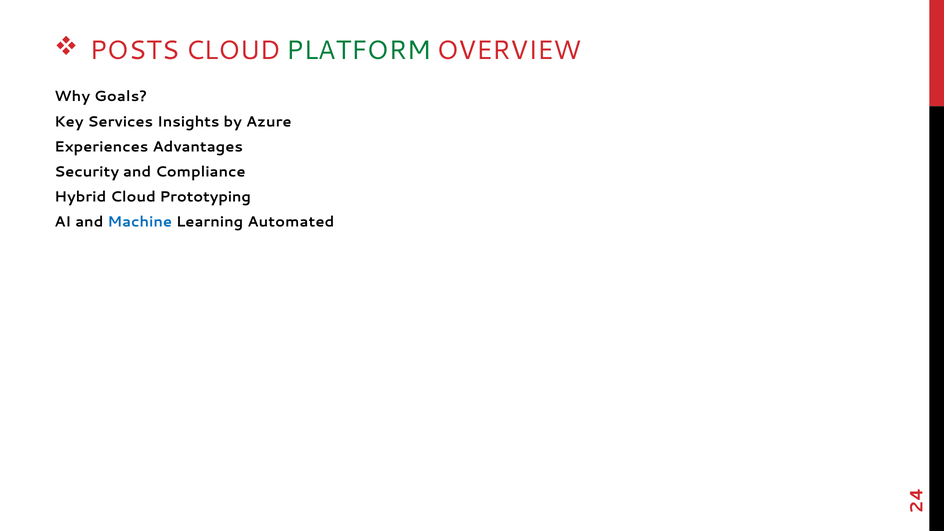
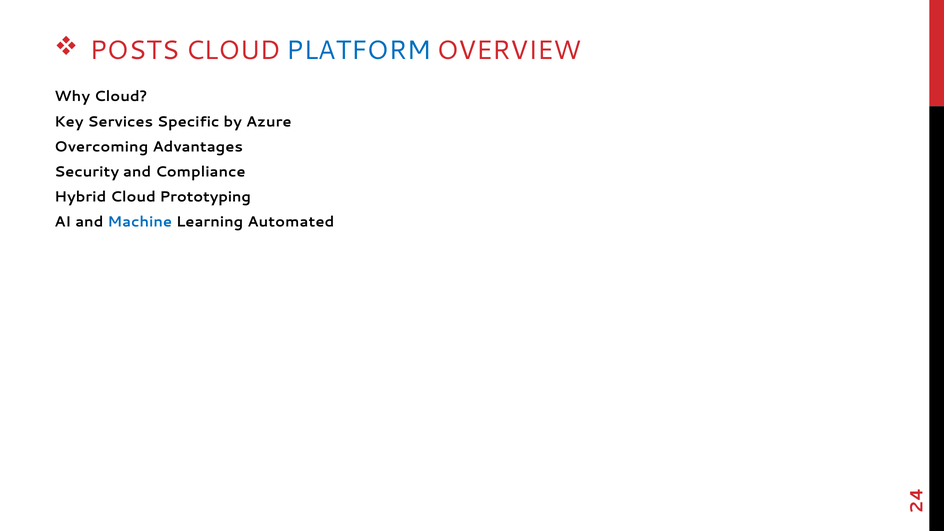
PLATFORM colour: green -> blue (359, 51)
Why Goals: Goals -> Cloud (121, 97)
Insights: Insights -> Specific (188, 122)
Experiences: Experiences -> Overcoming (101, 147)
